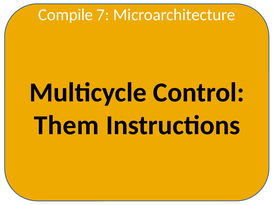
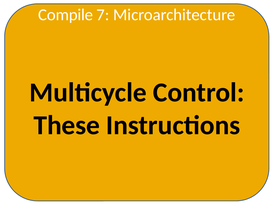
Them: Them -> These (67, 126)
